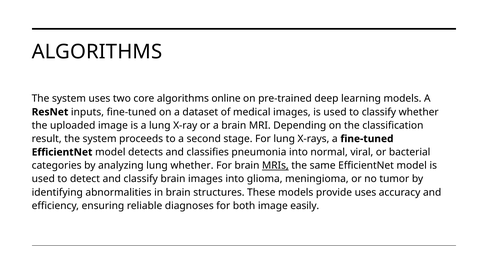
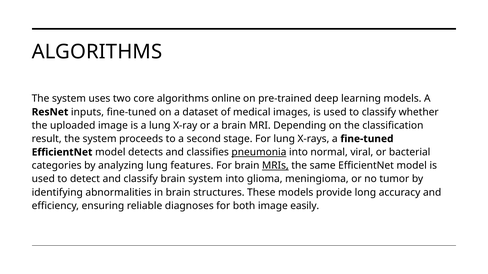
pneumonia underline: none -> present (259, 152)
lung whether: whether -> features (192, 166)
brain images: images -> system (205, 179)
provide uses: uses -> long (365, 193)
